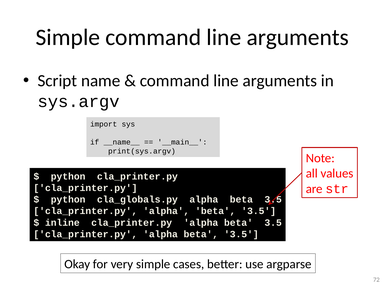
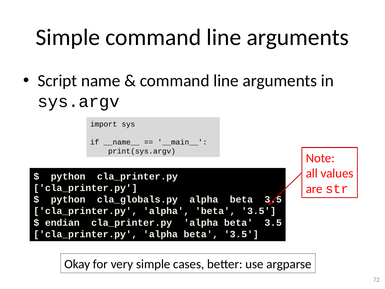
inline: inline -> endian (62, 222)
